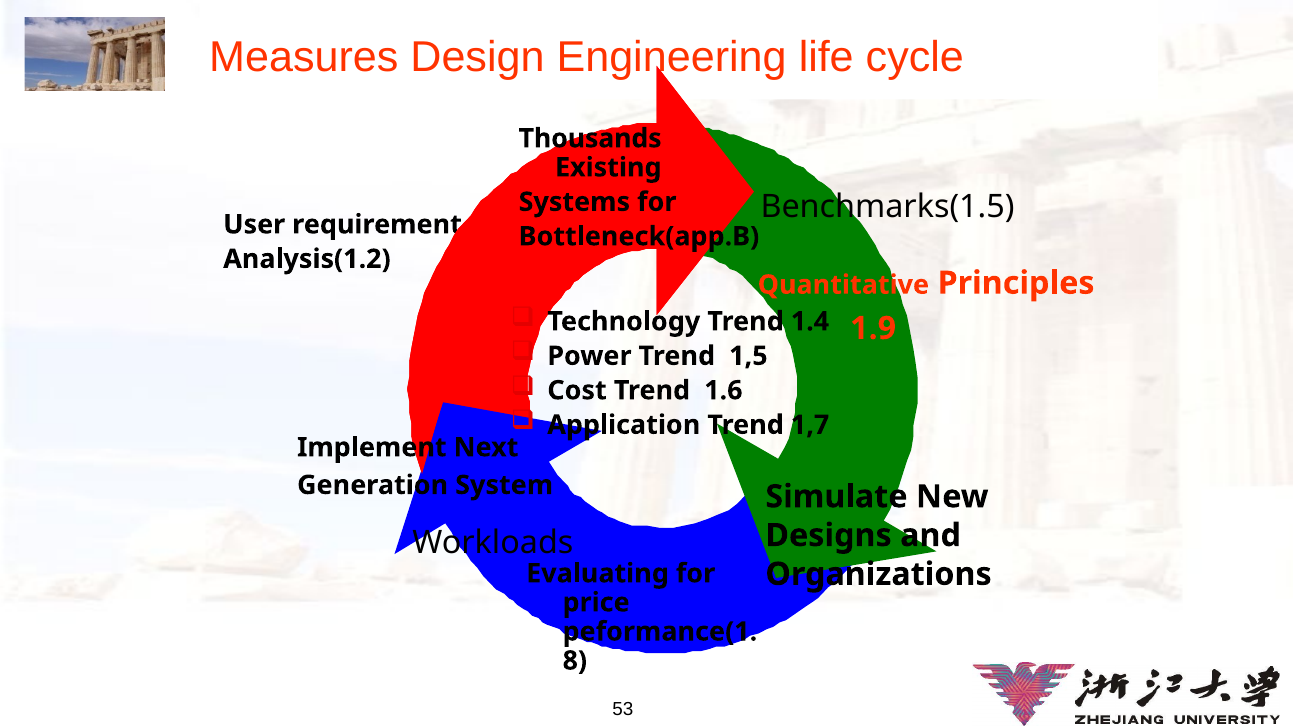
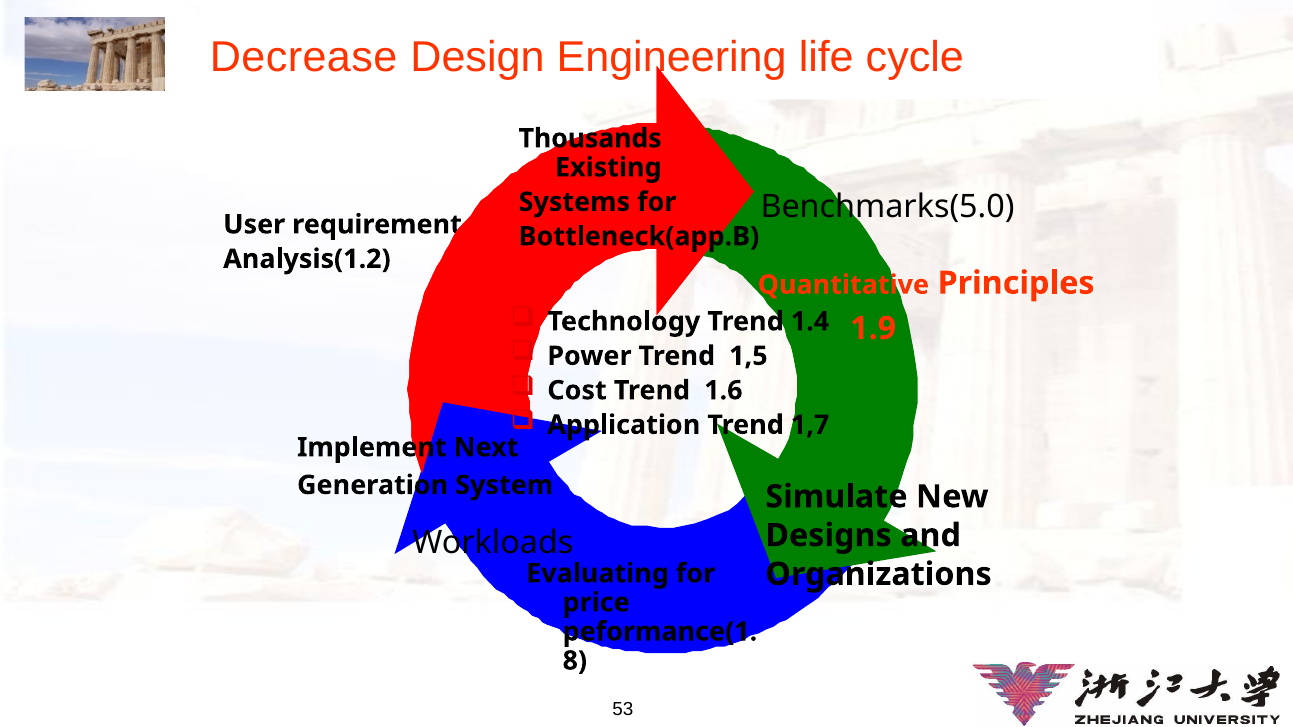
Measures: Measures -> Decrease (304, 57)
Benchmarks(1.5: Benchmarks(1.5 -> Benchmarks(5.0 (888, 207)
